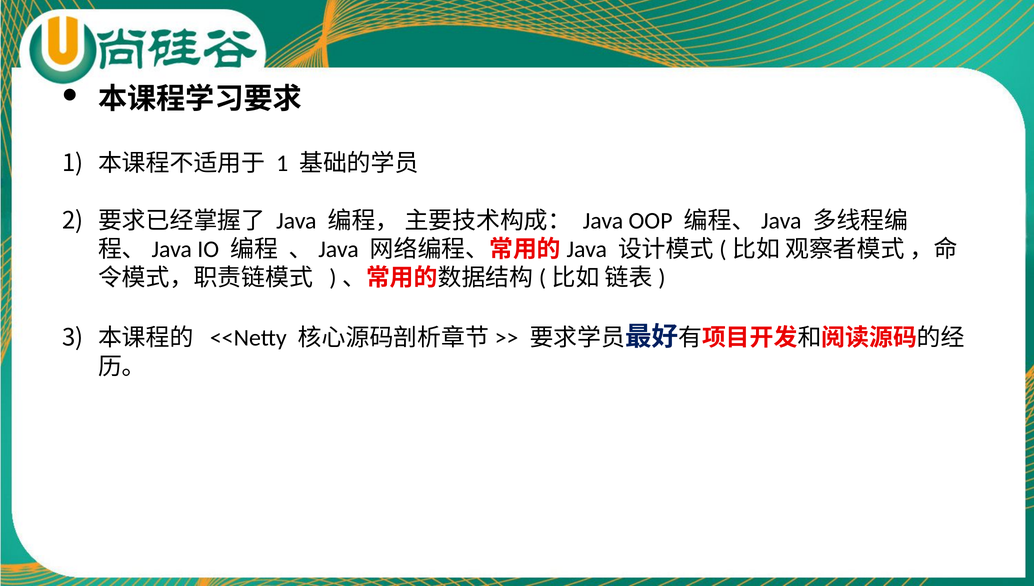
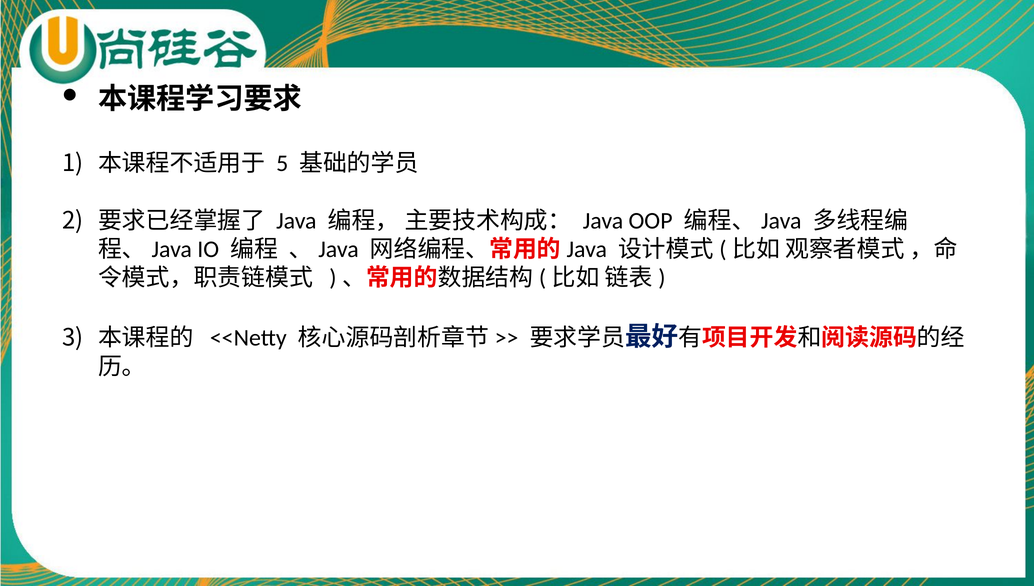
1: 1 -> 5 (282, 164)
